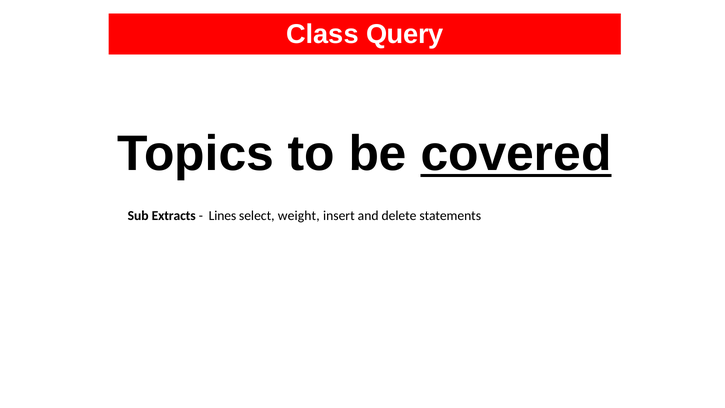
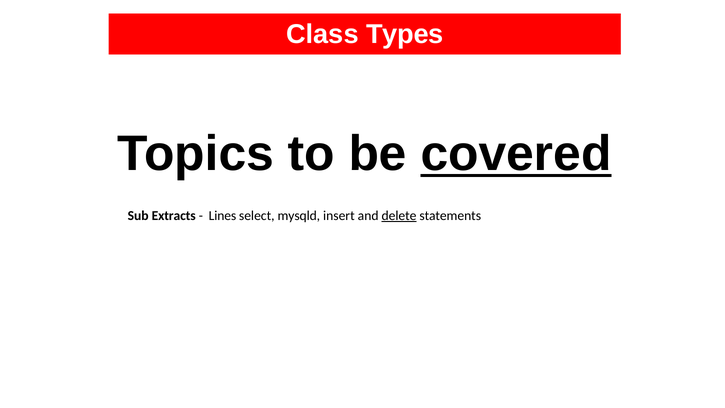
Query: Query -> Types (405, 34)
weight: weight -> mysqld (299, 216)
delete underline: none -> present (399, 216)
